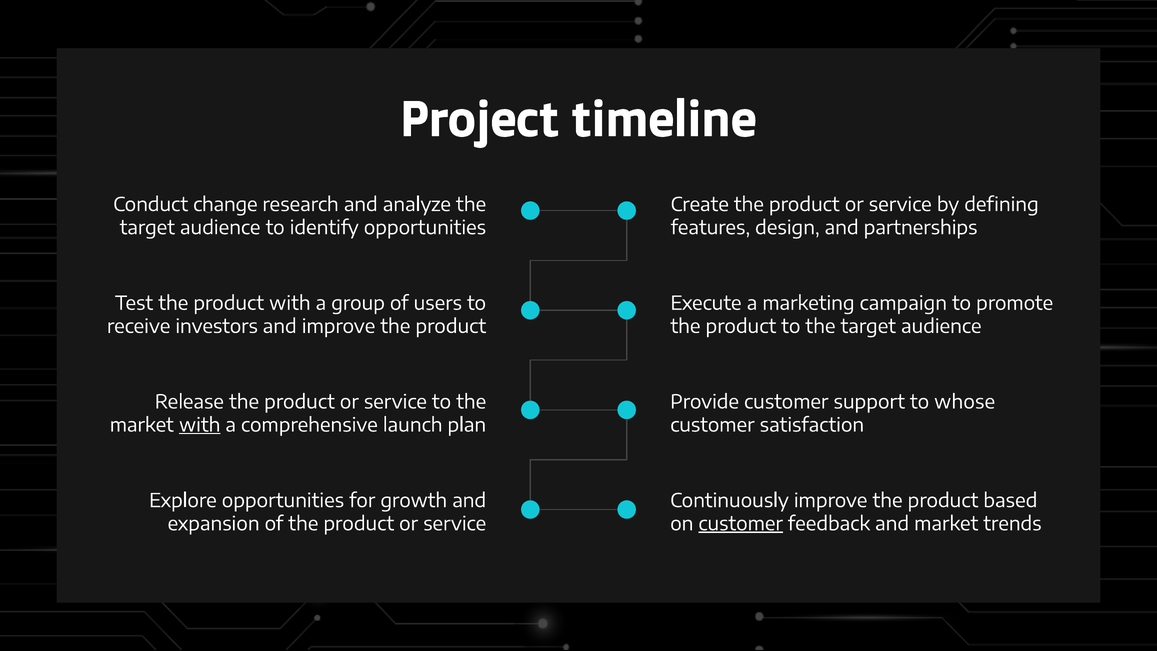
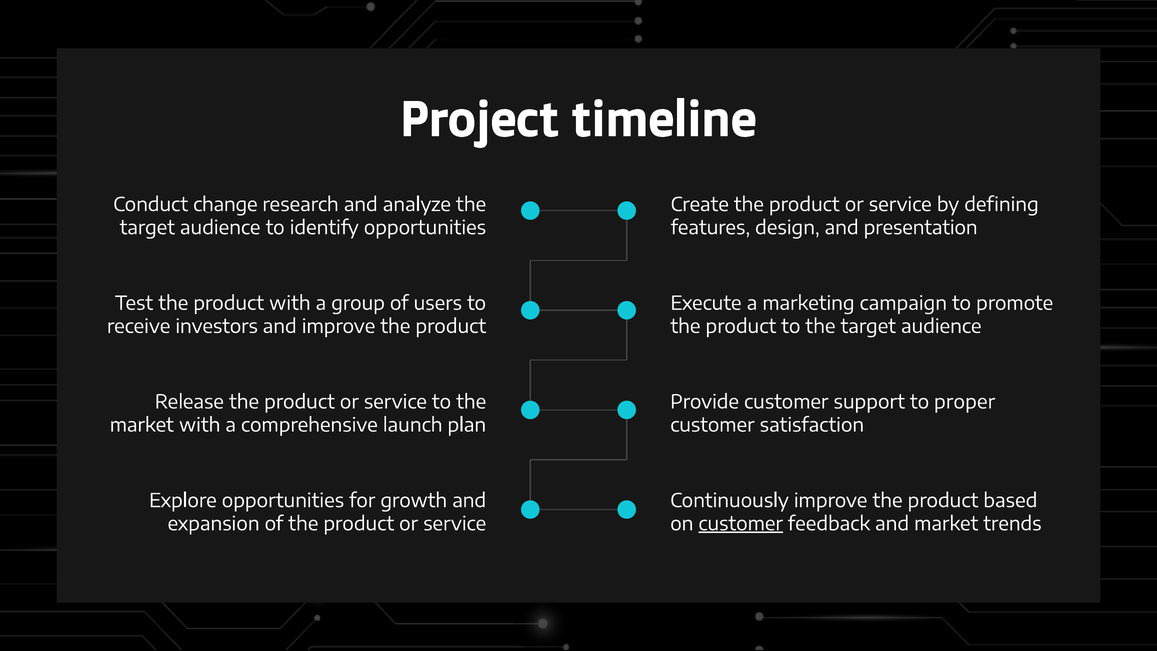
partnerships: partnerships -> presentation (921, 228)
whose: whose -> proper (965, 402)
with underline: present -> none (200, 425)
